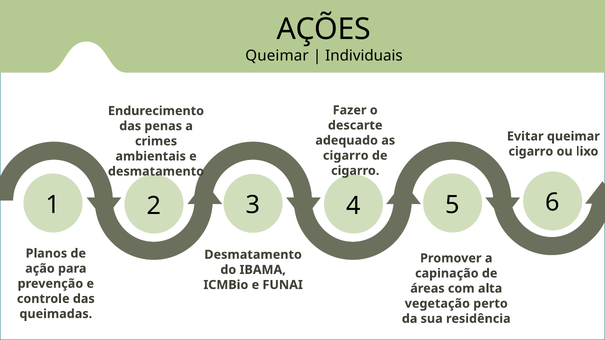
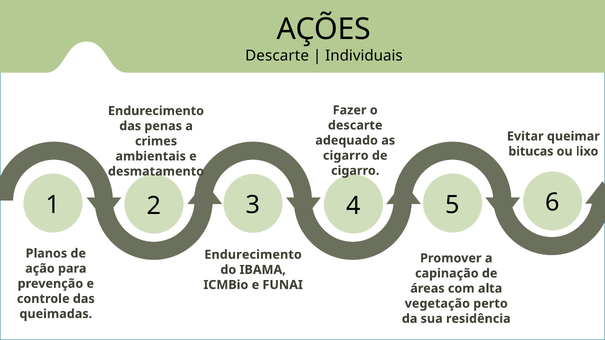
Queimar: Queimar -> Descarte (277, 56)
cigarro: cigarro -> bitucas (531, 152)
Desmatamento: Desmatamento -> Endurecimento (253, 255)
